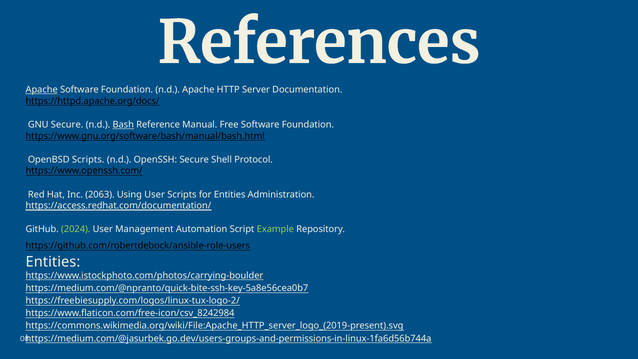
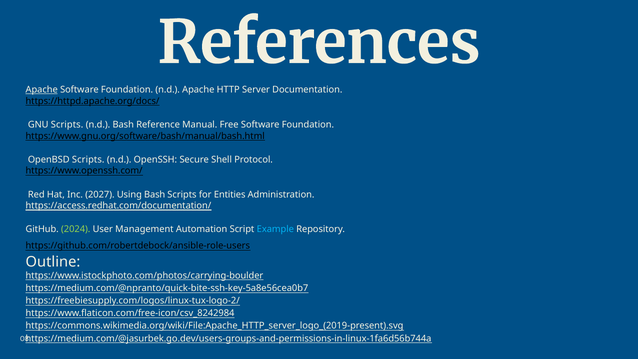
GNU Secure: Secure -> Scripts (67, 125)
Bash underline: present -> none (123, 125)
2063: 2063 -> 2027 (100, 194)
Using User: User -> Bash (155, 194)
Example colour: light green -> light blue (275, 229)
Entities: Entities -> Outline (53, 262)
